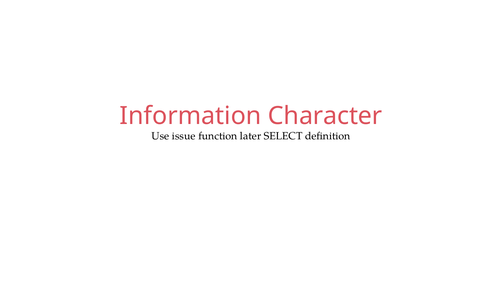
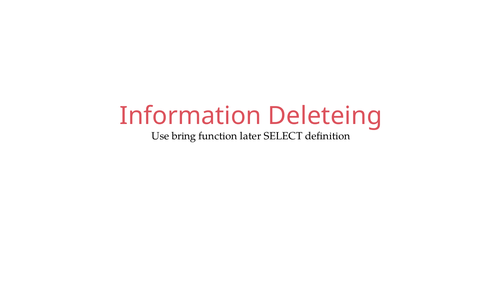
Character: Character -> Deleteing (325, 116)
issue: issue -> bring (184, 136)
